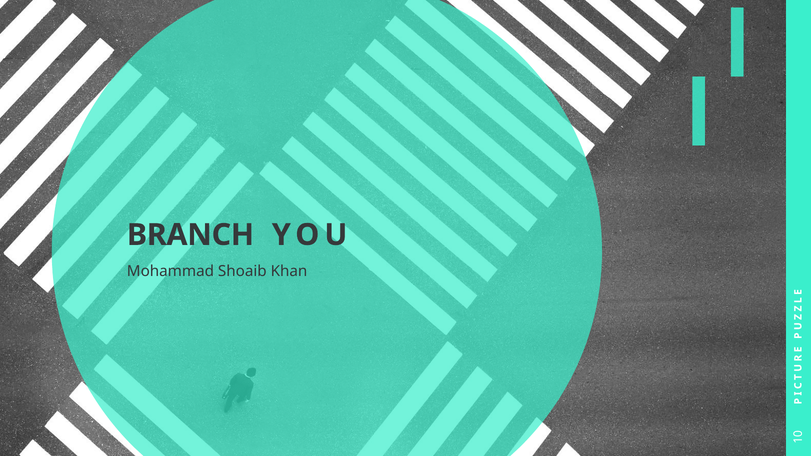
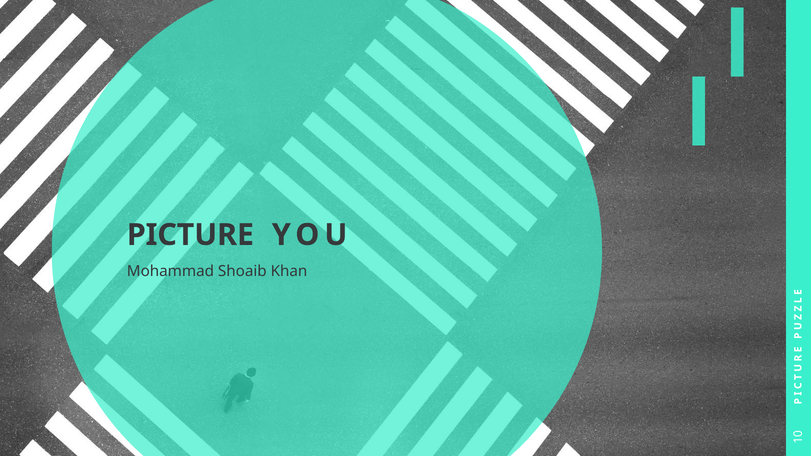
BRANCH: BRANCH -> PICTURE (190, 235)
